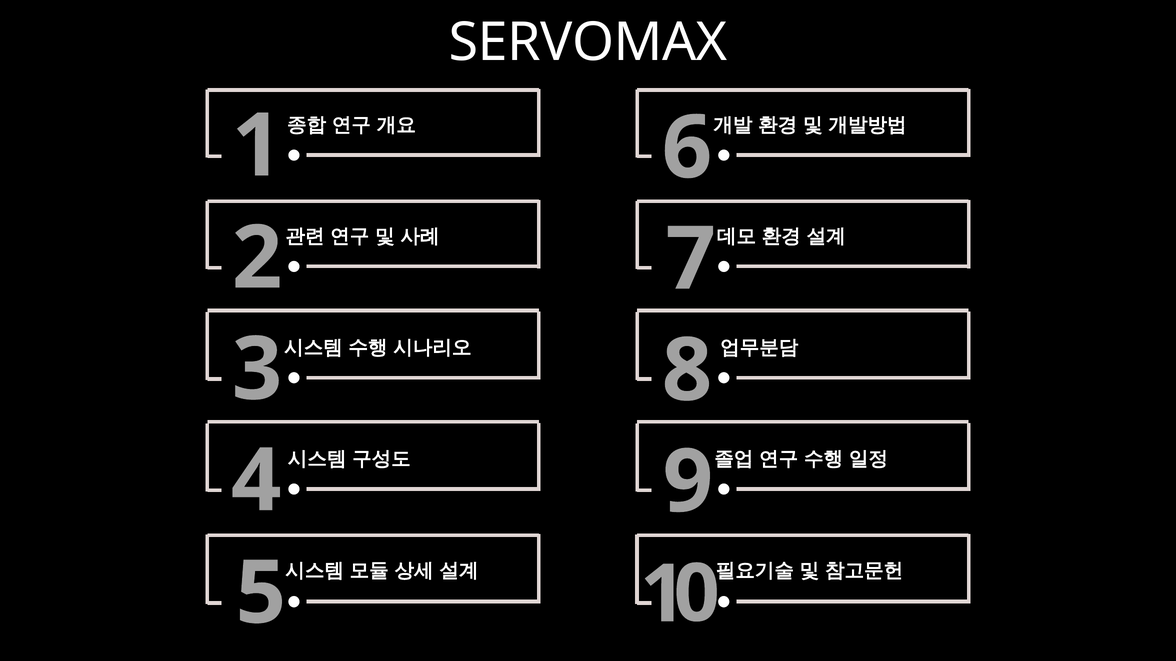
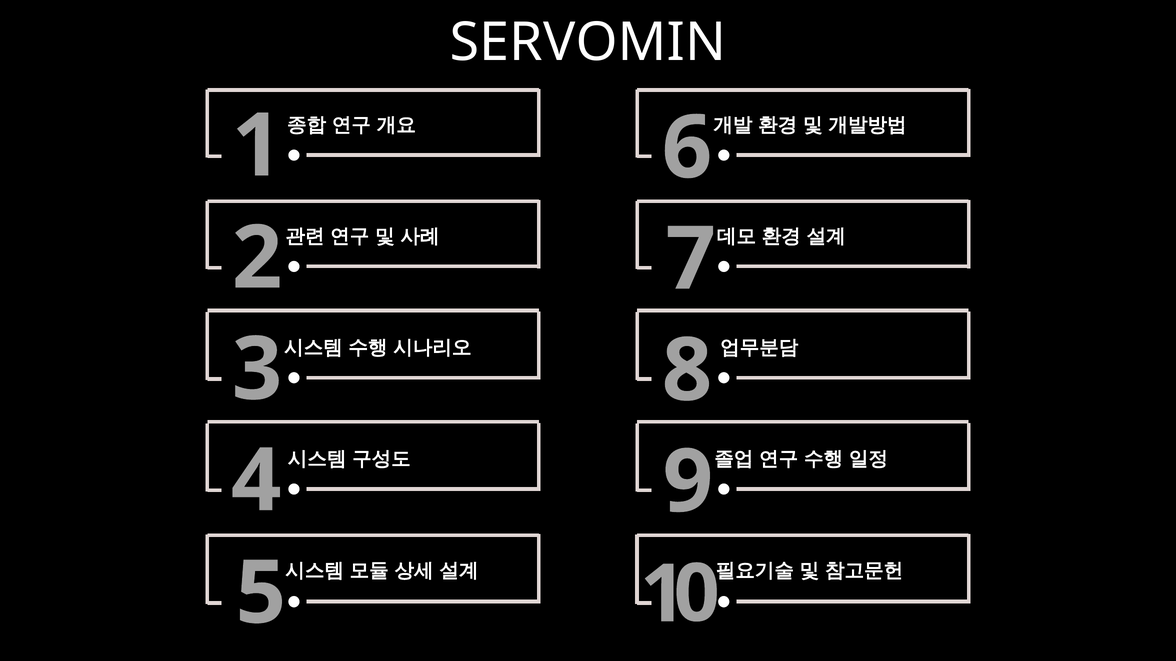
SERVOMAX: SERVOMAX -> SERVOMIN (588, 43)
